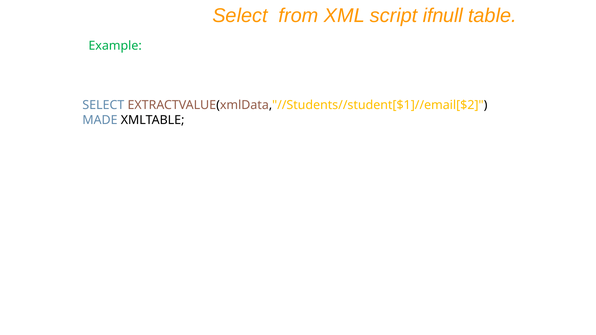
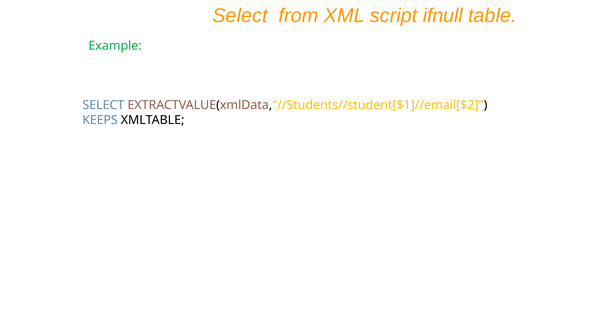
MADE: MADE -> KEEPS (100, 120)
